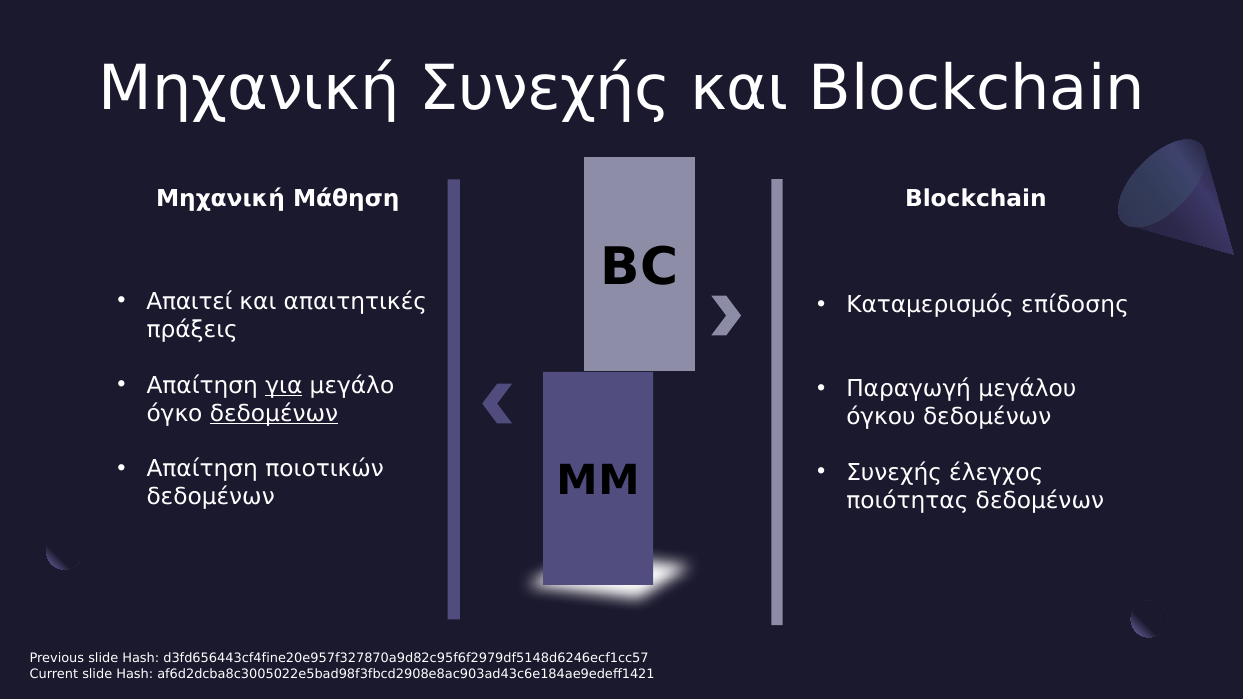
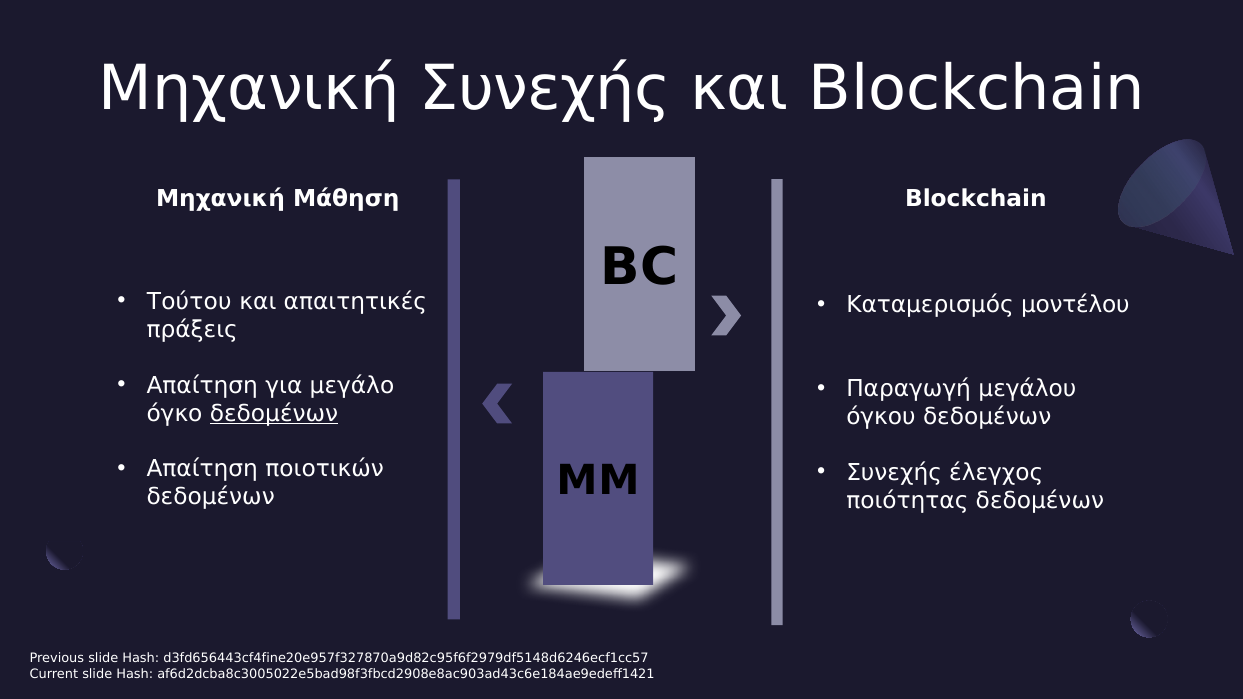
Απαιτεί: Απαιτεί -> Τούτου (189, 302)
επίδοσης: επίδοσης -> μοντέλου (1075, 305)
για underline: present -> none (284, 385)
